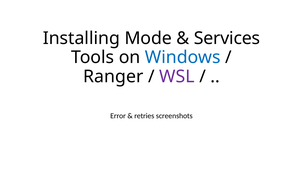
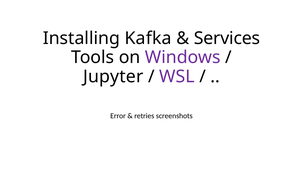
Mode: Mode -> Kafka (148, 38)
Windows colour: blue -> purple (183, 58)
Ranger: Ranger -> Jupyter (113, 77)
